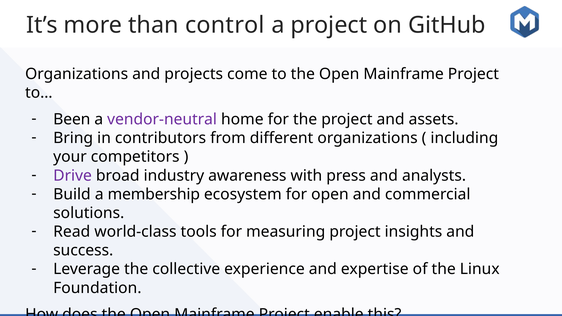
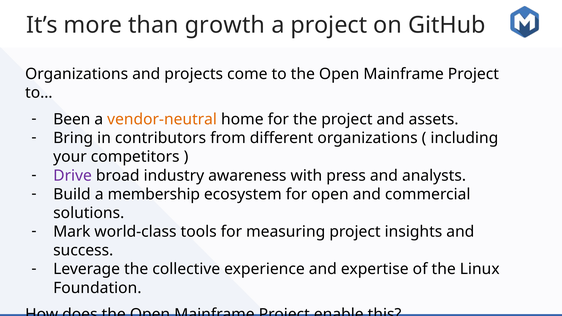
control: control -> growth (225, 25)
vendor-neutral colour: purple -> orange (162, 119)
Read: Read -> Mark (72, 232)
